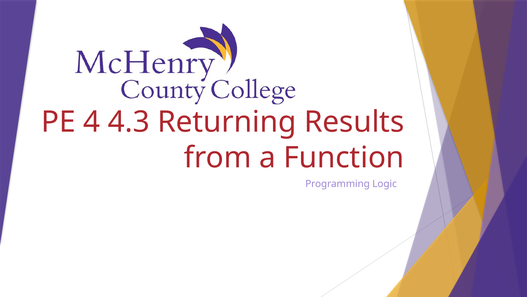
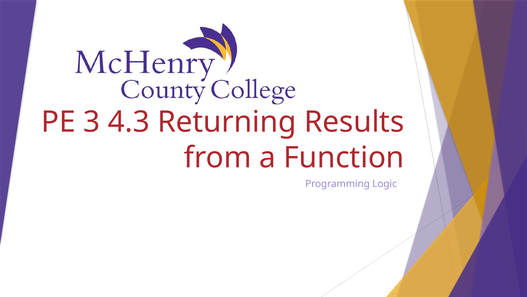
4: 4 -> 3 (92, 122)
